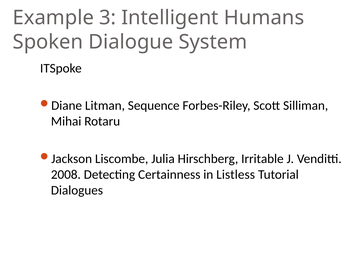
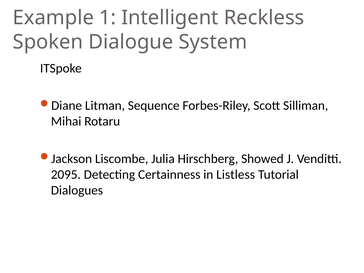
3: 3 -> 1 (108, 18)
Humans: Humans -> Reckless (264, 18)
Irritable: Irritable -> Showed (262, 159)
2008: 2008 -> 2095 (66, 174)
